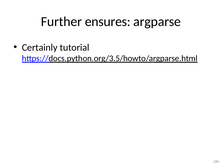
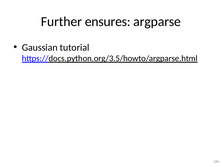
Certainly: Certainly -> Gaussian (40, 47)
